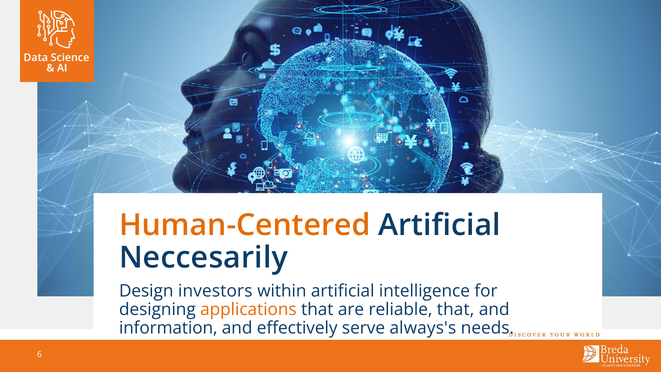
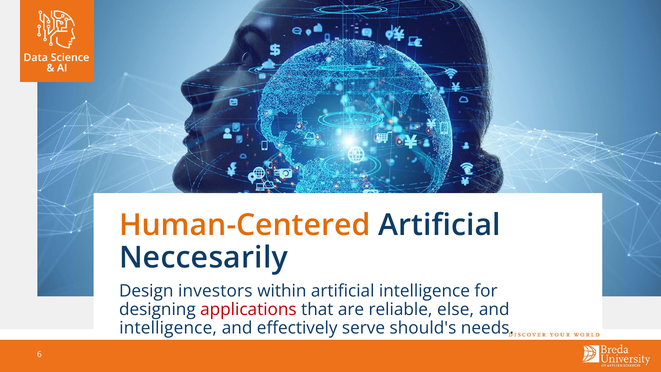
applications colour: orange -> red (248, 310)
reliable that: that -> else (456, 310)
information: information -> intelligence (168, 328)
always's: always's -> should's (423, 328)
